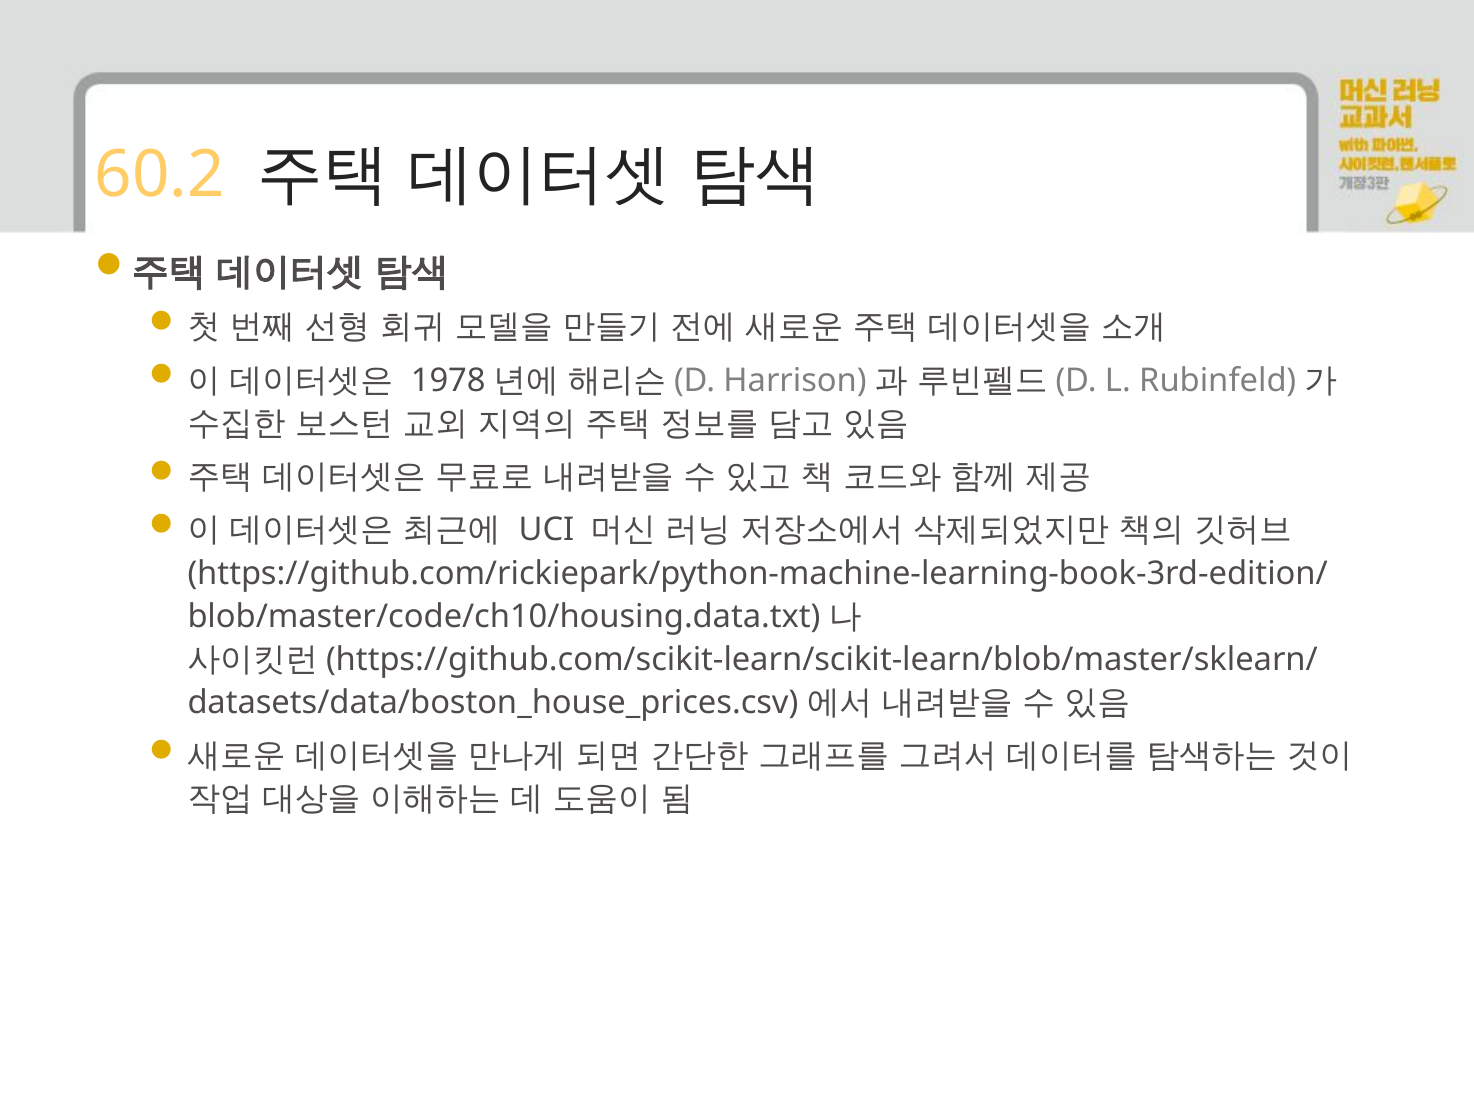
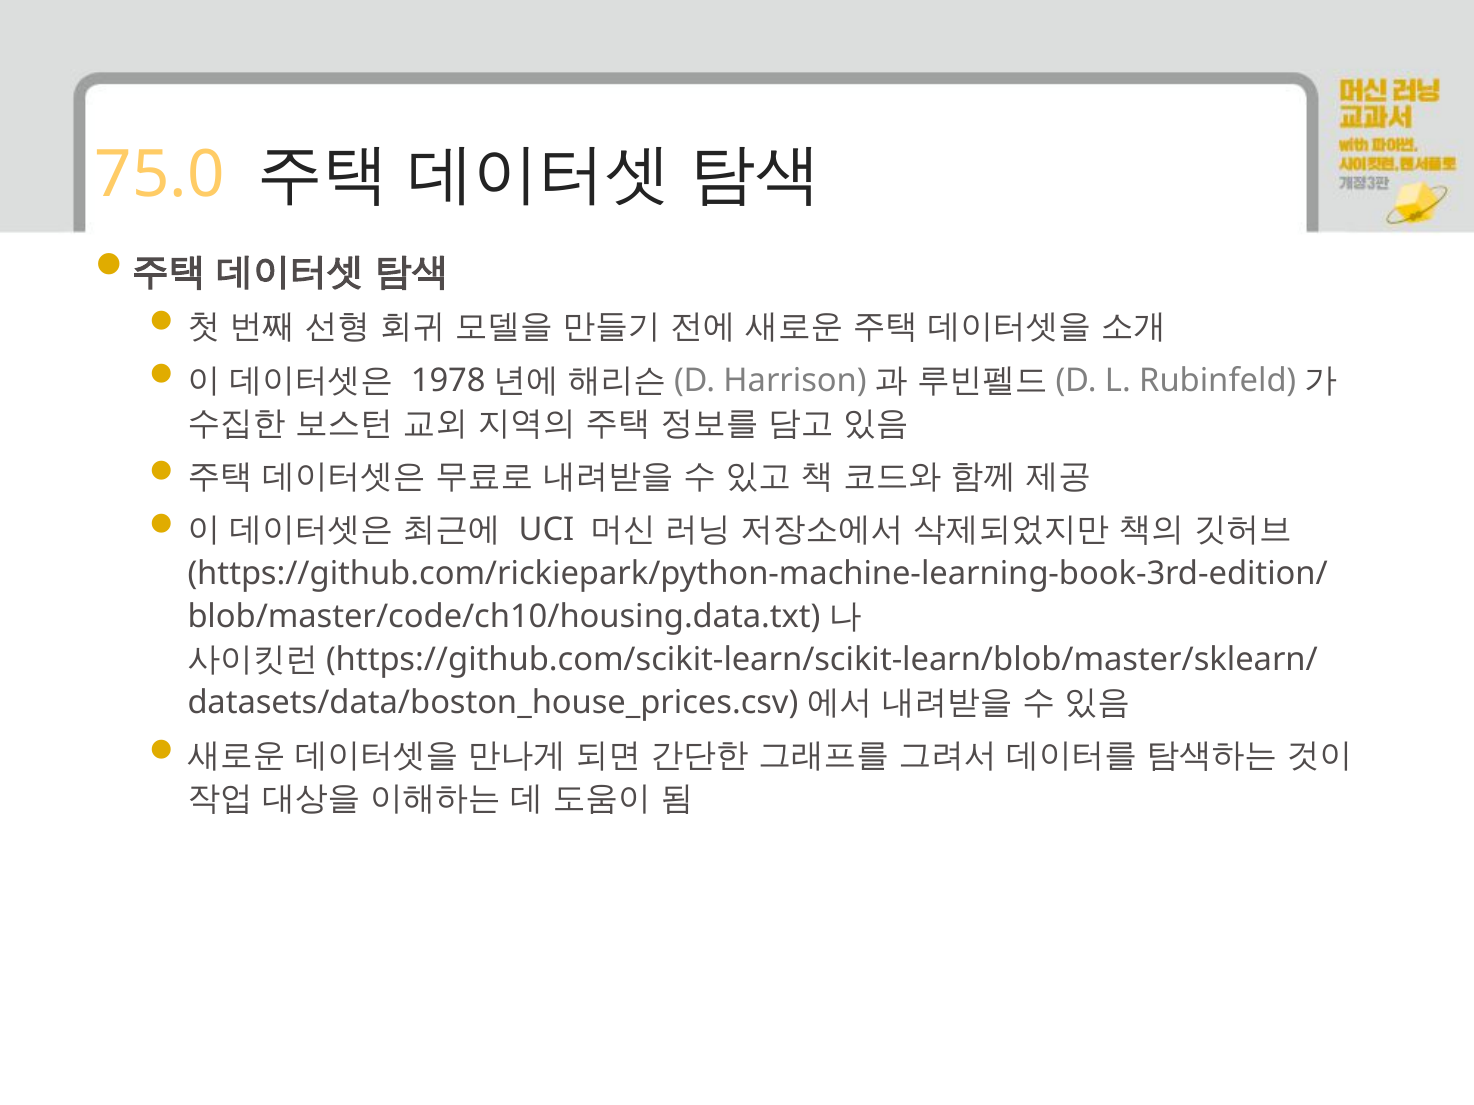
60.2: 60.2 -> 75.0 (160, 175)
